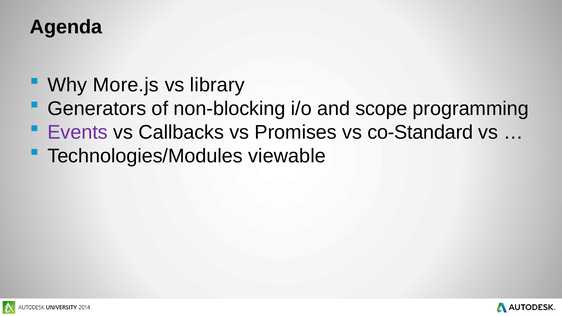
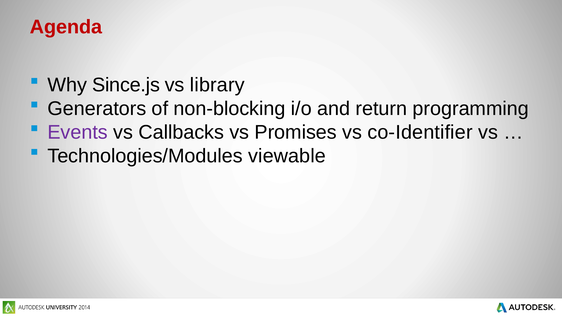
Agenda colour: black -> red (66, 27)
More.js: More.js -> Since.js (126, 85)
scope: scope -> return (381, 109)
co-Standard: co-Standard -> co-Identifier (420, 132)
